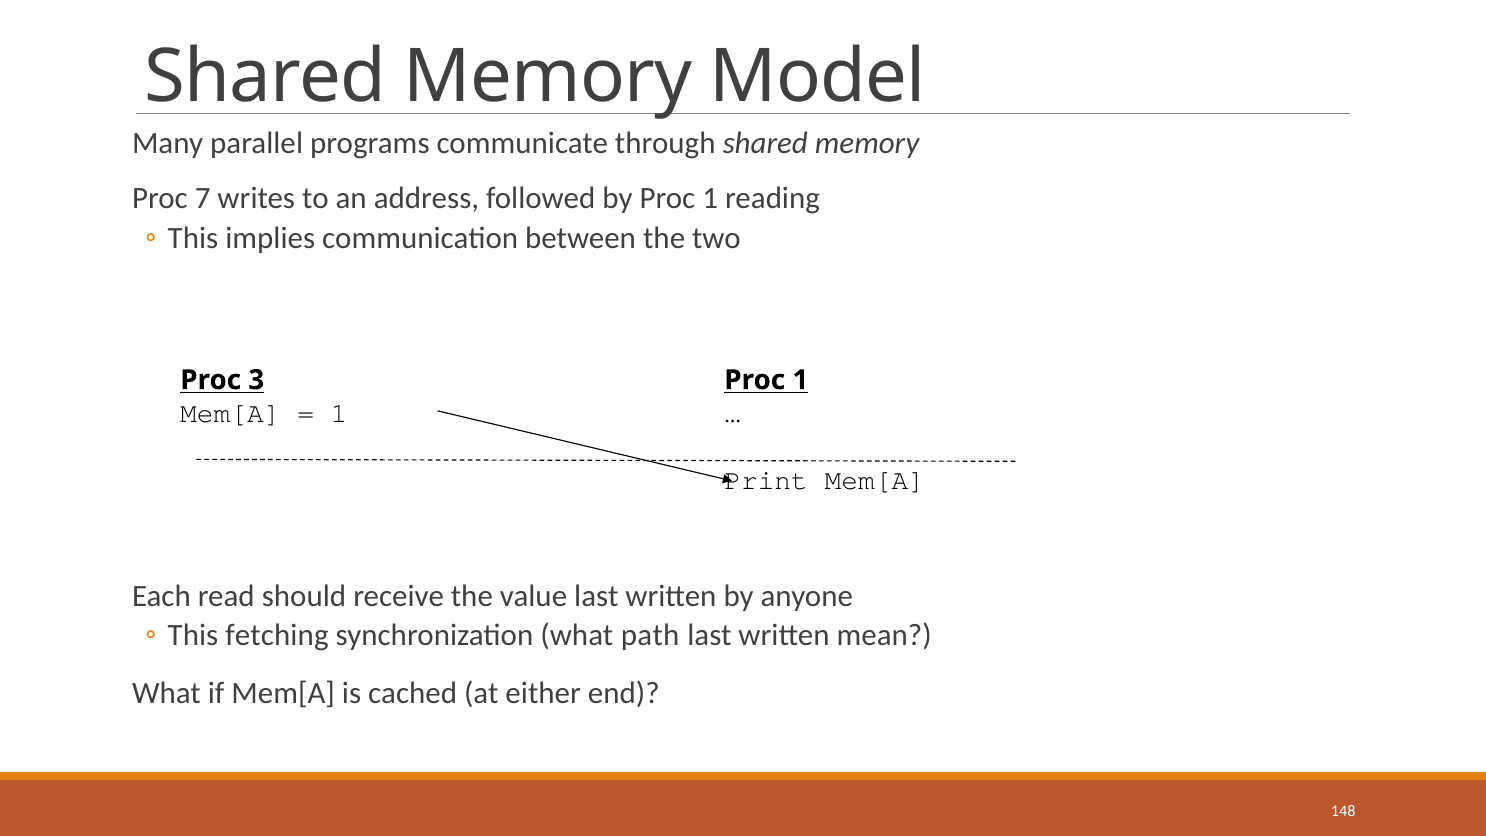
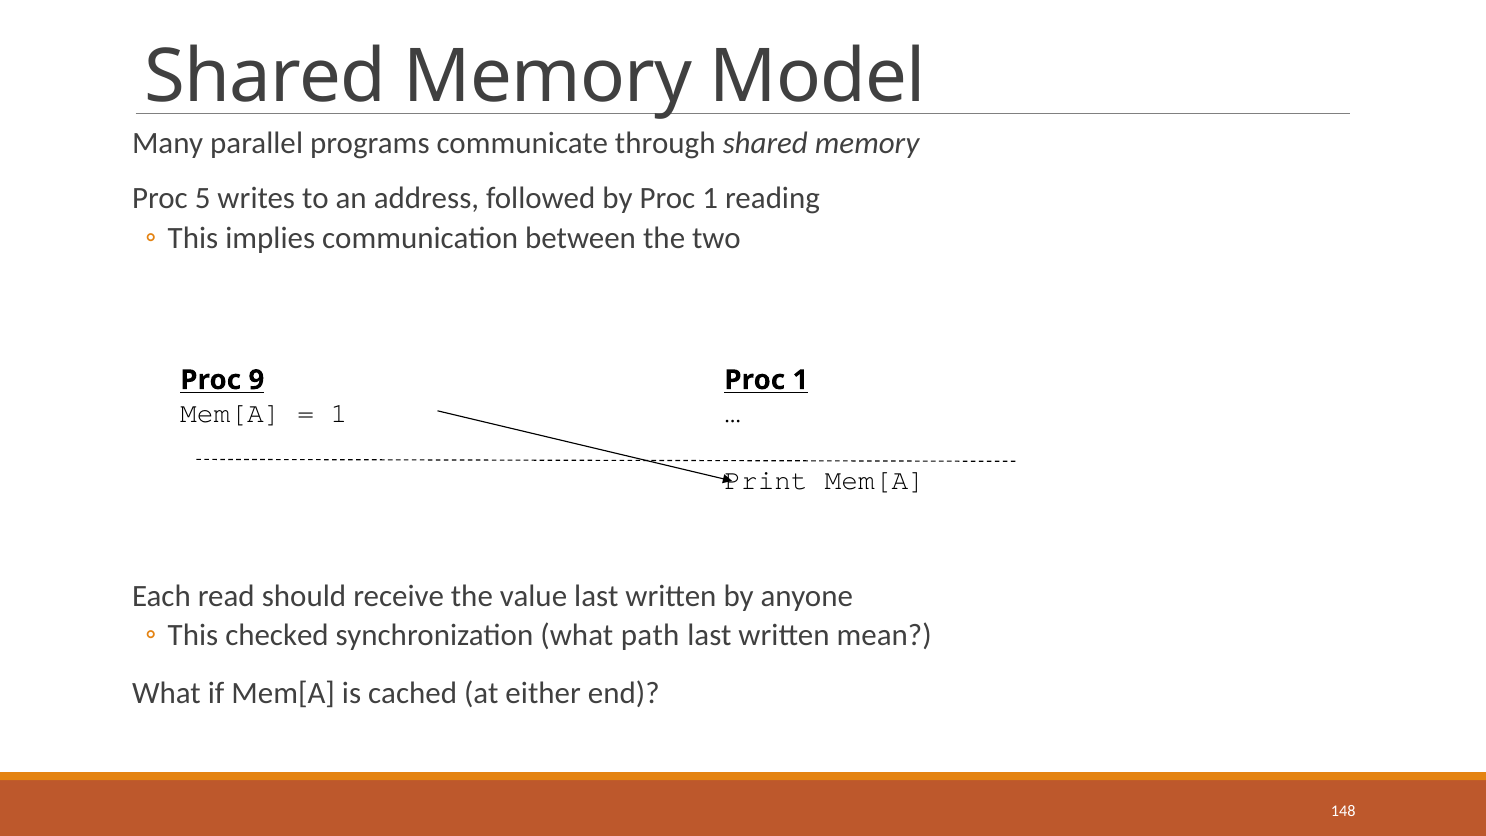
7: 7 -> 5 (203, 199)
3: 3 -> 9 (256, 380)
fetching: fetching -> checked (277, 635)
